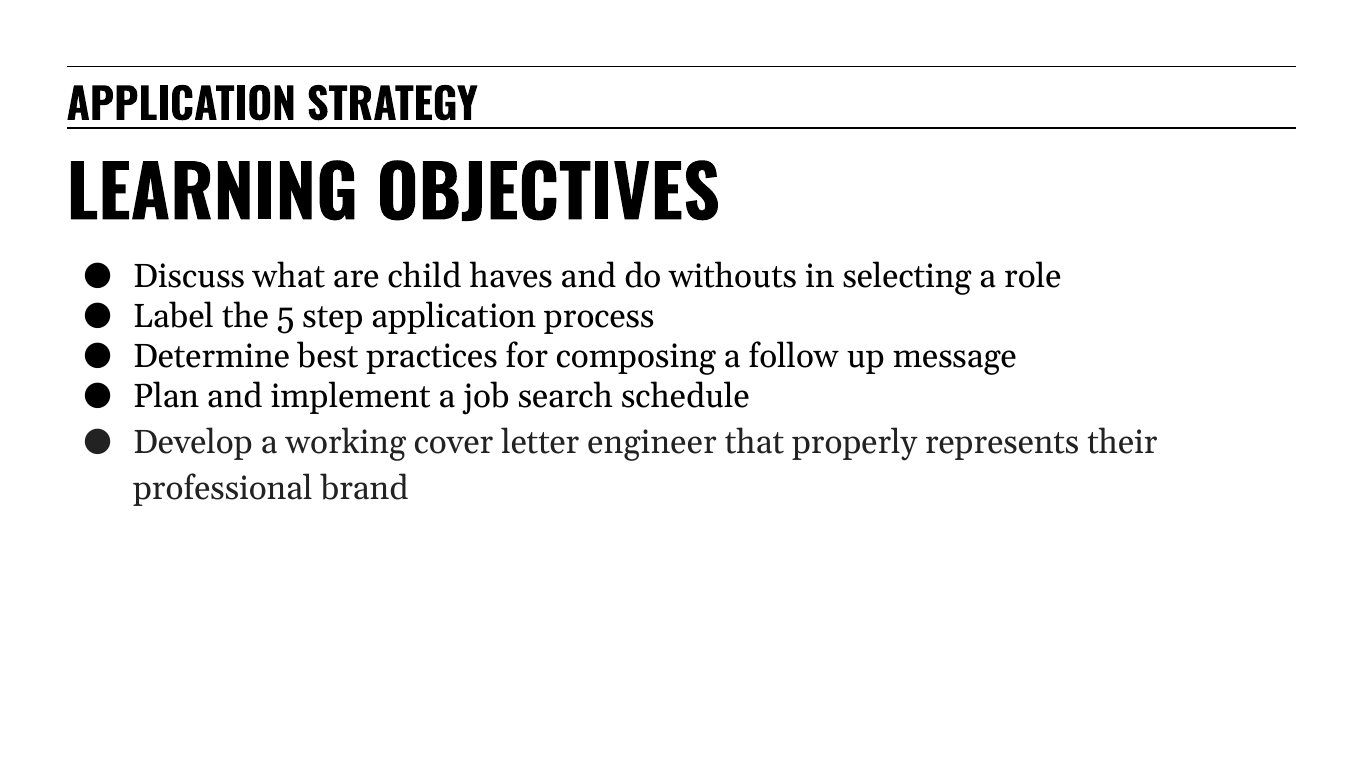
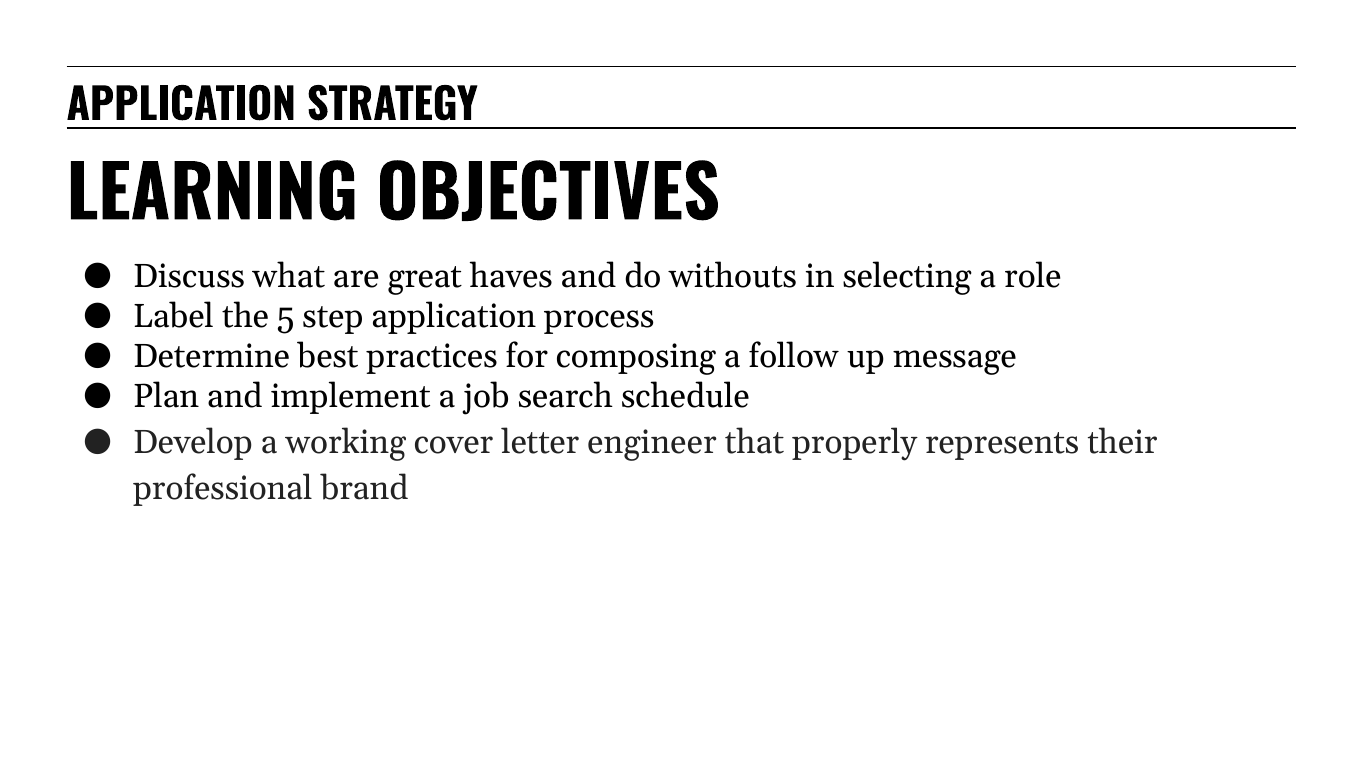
child: child -> great (425, 277)
